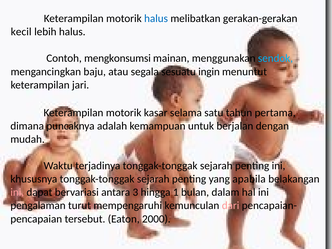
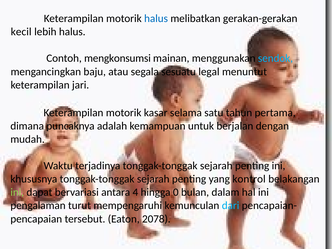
ingin: ingin -> legal (209, 72)
apabila: apabila -> kontrol (249, 179)
ini colour: pink -> light green (17, 192)
3: 3 -> 4 (135, 192)
1: 1 -> 0 (176, 192)
dari colour: pink -> light blue (231, 206)
2000: 2000 -> 2078 (156, 219)
